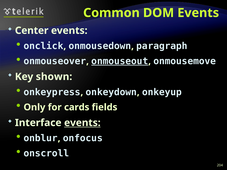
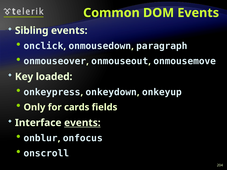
Center: Center -> Sibling (32, 31)
onmouseout underline: present -> none (120, 61)
shown: shown -> loaded (54, 77)
